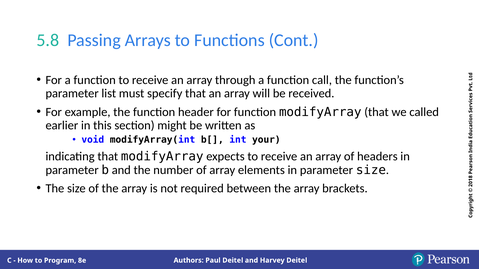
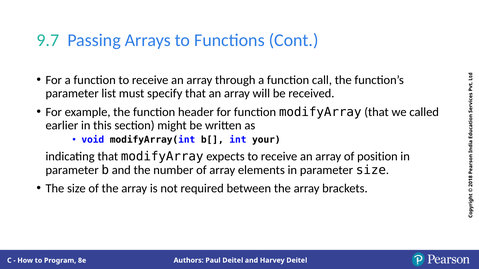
5.8: 5.8 -> 9.7 (48, 40)
headers: headers -> position (377, 157)
